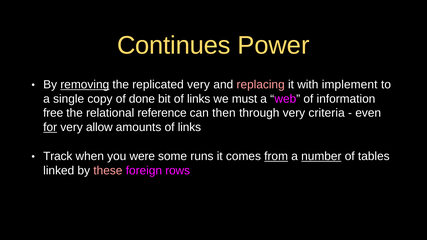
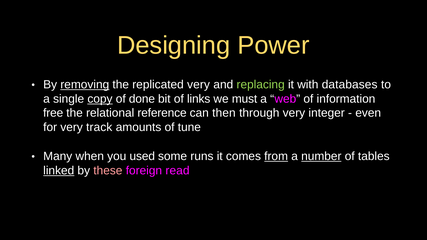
Continues: Continues -> Designing (174, 45)
replacing colour: pink -> light green (261, 85)
implement: implement -> databases (350, 85)
copy underline: none -> present (100, 99)
criteria: criteria -> integer (327, 113)
for underline: present -> none (50, 127)
allow: allow -> track (99, 127)
amounts of links: links -> tune (189, 127)
Track: Track -> Many (58, 156)
were: were -> used (142, 156)
linked underline: none -> present (59, 171)
rows: rows -> read (177, 171)
